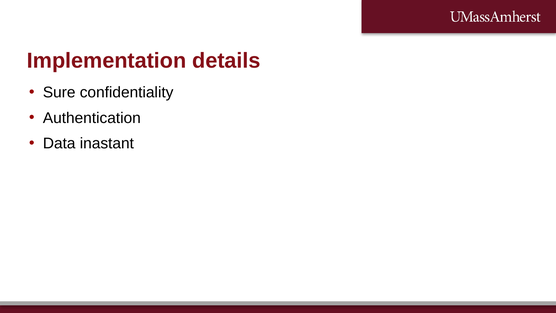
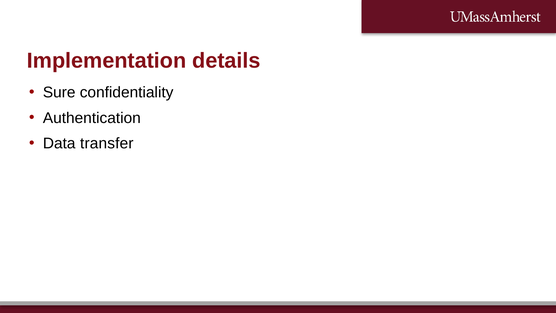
inastant: inastant -> transfer (107, 143)
